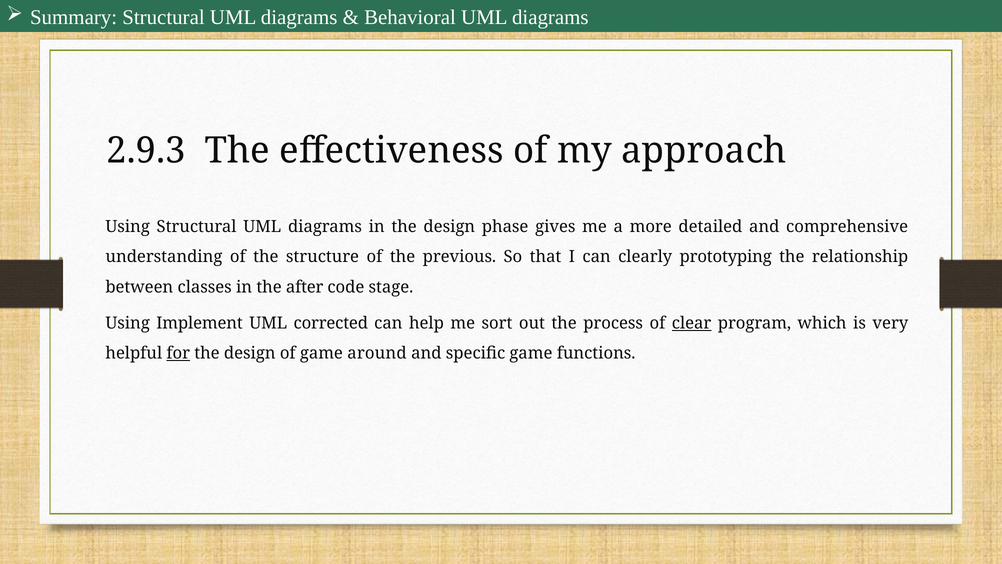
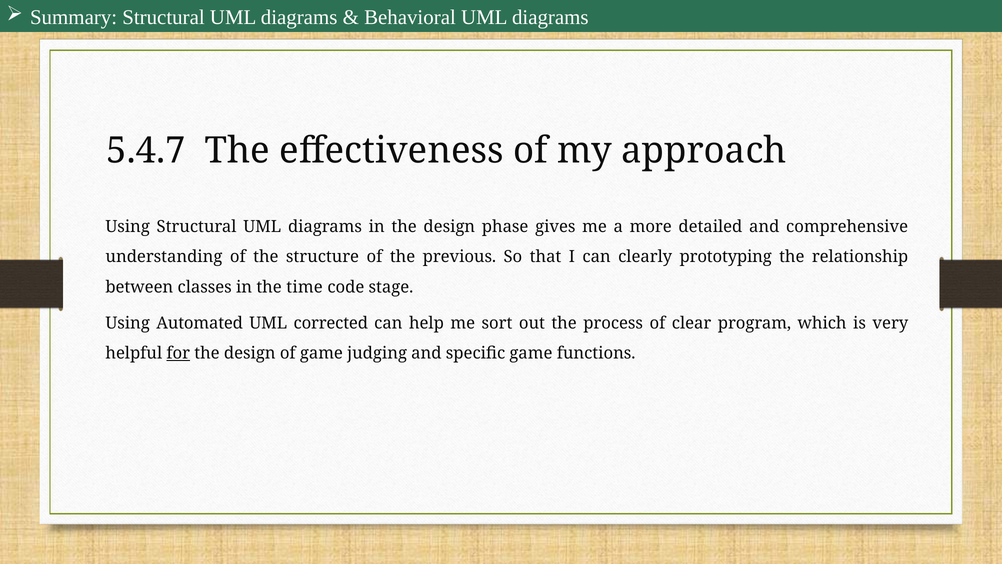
2.9.3: 2.9.3 -> 5.4.7 (146, 151)
after: after -> time (305, 287)
Implement: Implement -> Automated (200, 323)
clear underline: present -> none (692, 323)
around: around -> judging (377, 353)
